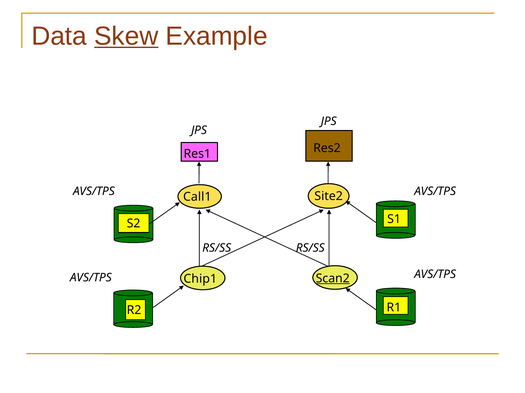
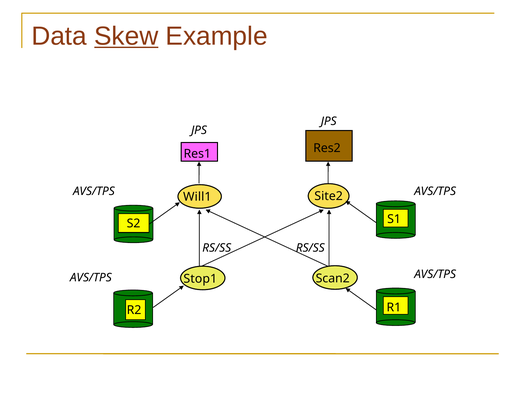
Call1: Call1 -> Will1 (197, 197)
Scan2 underline: present -> none (333, 279)
Chip1: Chip1 -> Stop1 (200, 279)
